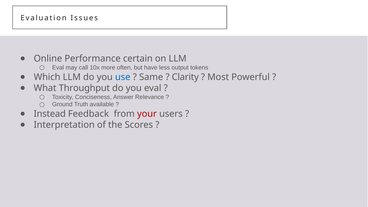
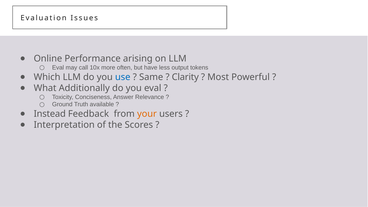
certain: certain -> arising (138, 59)
Throughput: Throughput -> Additionally (84, 88)
your colour: red -> orange (147, 114)
